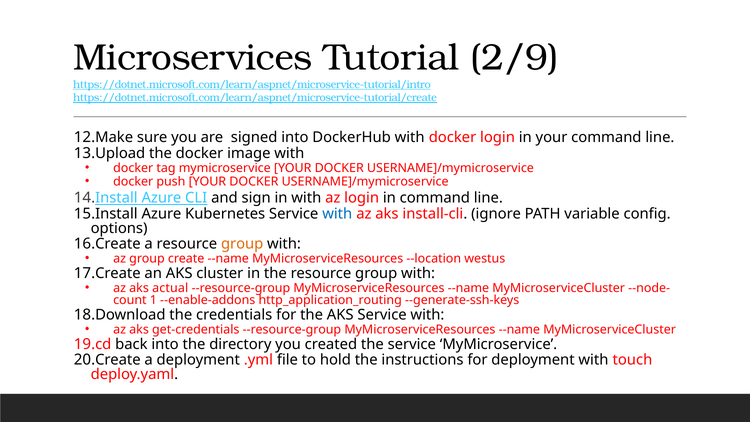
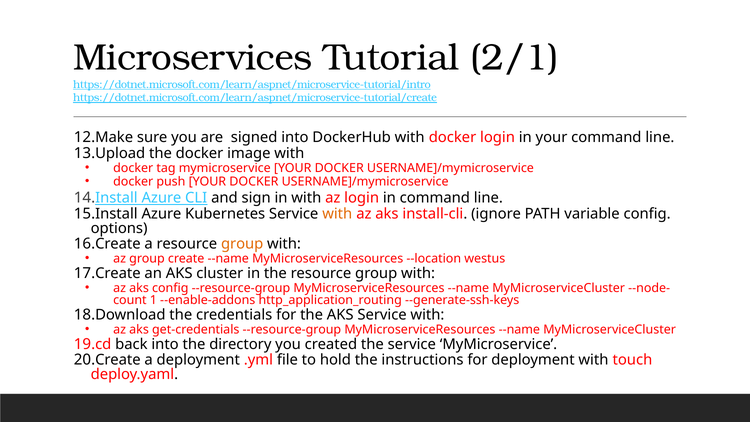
2/9: 2/9 -> 2/1 (515, 58)
with colour: blue -> orange (337, 214)
aks actual: actual -> config (170, 288)
